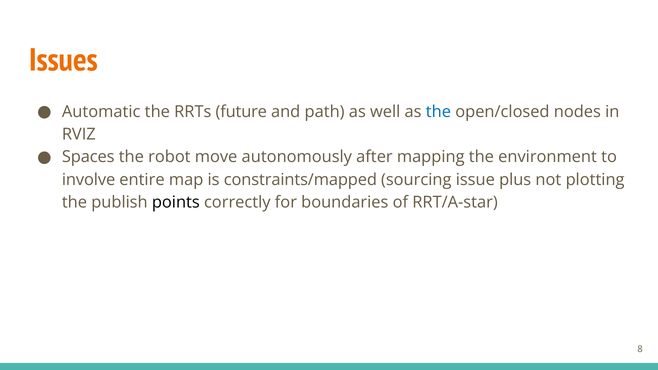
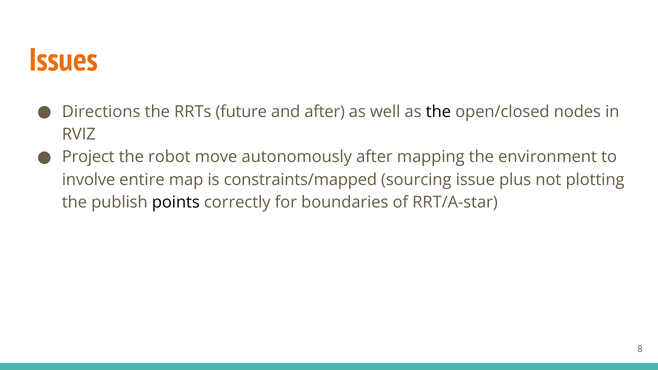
Automatic: Automatic -> Directions (101, 112)
and path: path -> after (325, 112)
the colour: blue -> black (438, 112)
Spaces: Spaces -> Project (88, 157)
